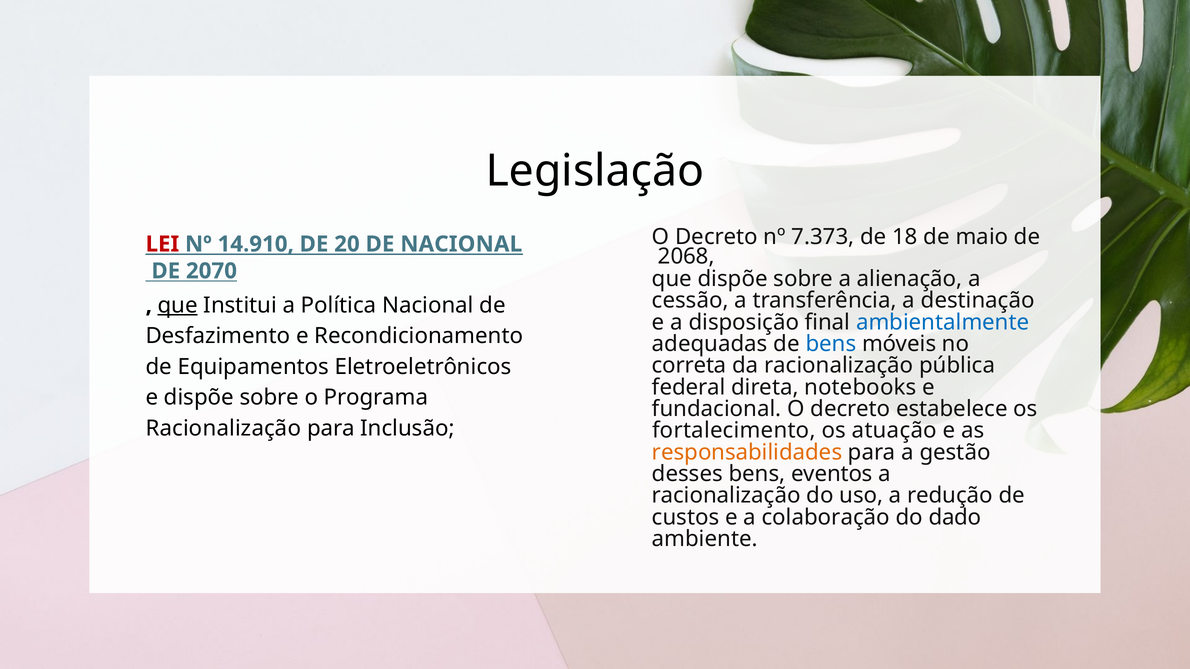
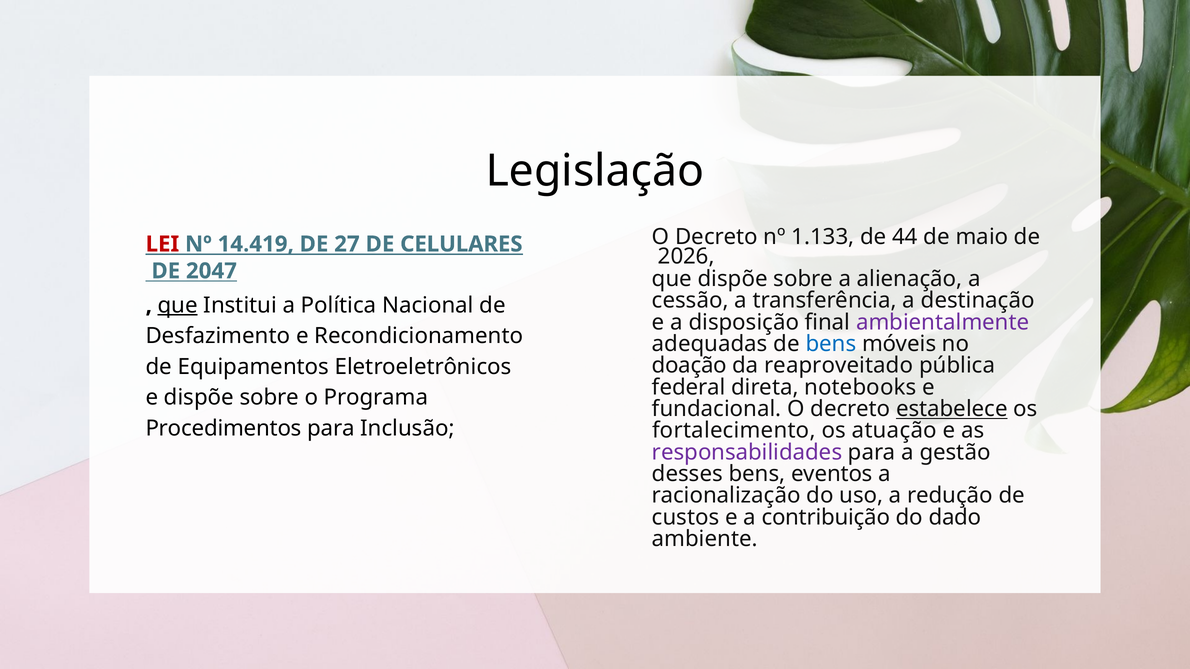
7.373: 7.373 -> 1.133 (823, 237)
18: 18 -> 44 (905, 237)
14.910: 14.910 -> 14.419 (256, 244)
20: 20 -> 27 (347, 244)
DE NACIONAL: NACIONAL -> CELULARES (461, 244)
2068: 2068 -> 2026 (686, 257)
2070: 2070 -> 2047 (211, 271)
ambientalmente colour: blue -> purple (943, 322)
correta: correta -> doação (689, 366)
da racionalização: racionalização -> reaproveitado (839, 366)
estabelece underline: none -> present (952, 409)
Racionalização: Racionalização -> Procedimentos (224, 429)
responsabilidades colour: orange -> purple (747, 452)
colaboração: colaboração -> contribuição (826, 518)
